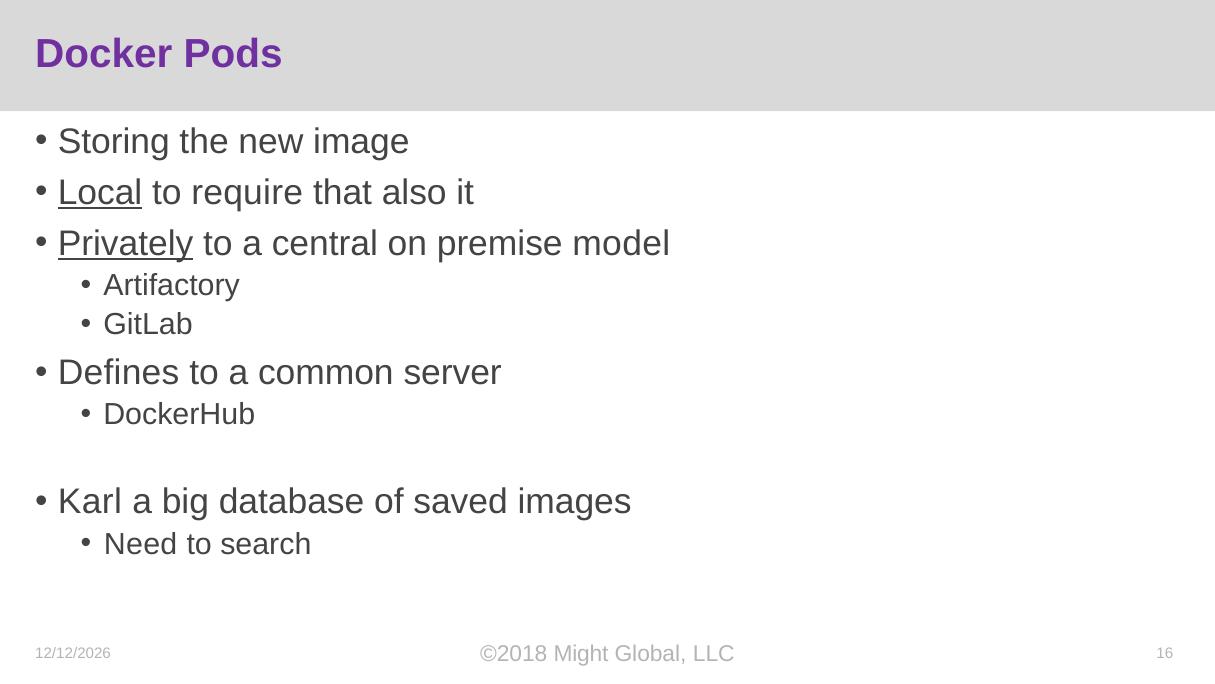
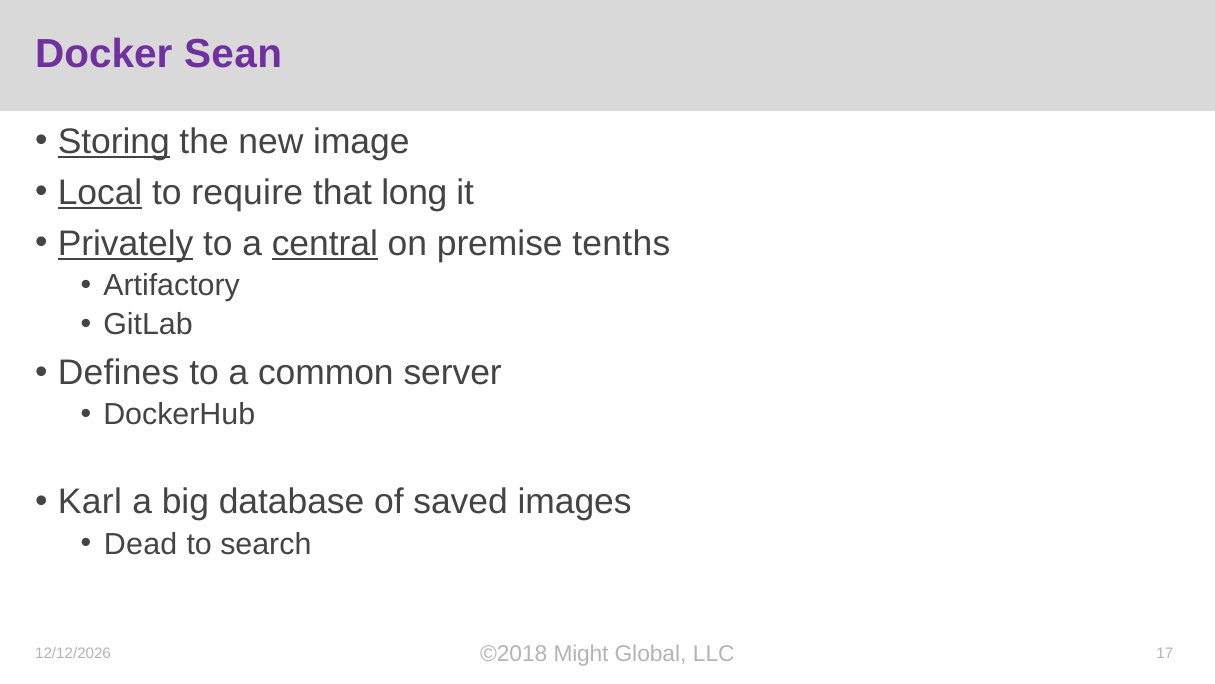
Pods: Pods -> Sean (233, 55)
Storing underline: none -> present (114, 142)
also: also -> long (414, 193)
central underline: none -> present (325, 243)
model: model -> tenths (621, 243)
Need: Need -> Dead (141, 544)
16: 16 -> 17 (1165, 653)
